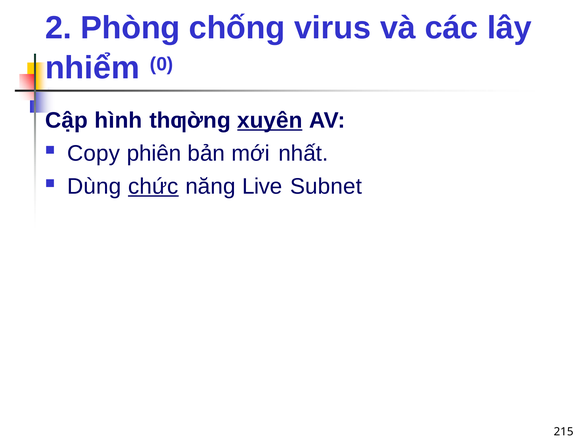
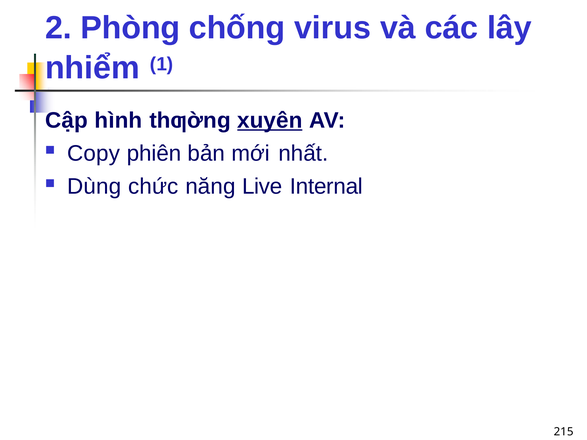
0: 0 -> 1 (162, 64)
chức underline: present -> none (153, 186)
Subnet: Subnet -> Internal (326, 186)
